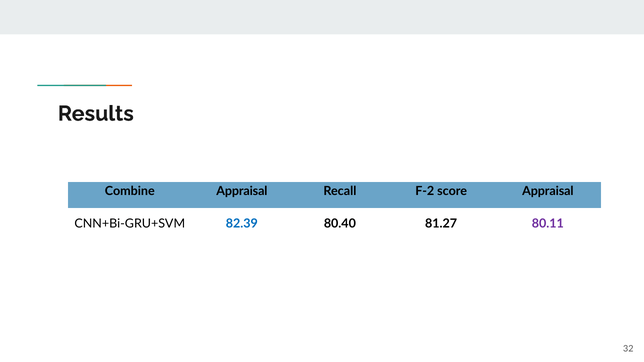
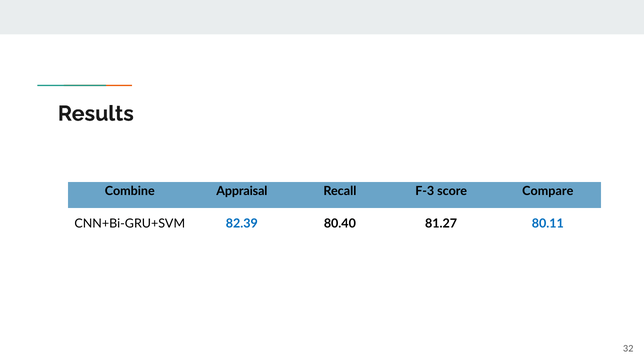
F-2: F-2 -> F-3 (425, 191)
score Appraisal: Appraisal -> Compare (548, 191)
80.11 colour: purple -> blue (548, 224)
